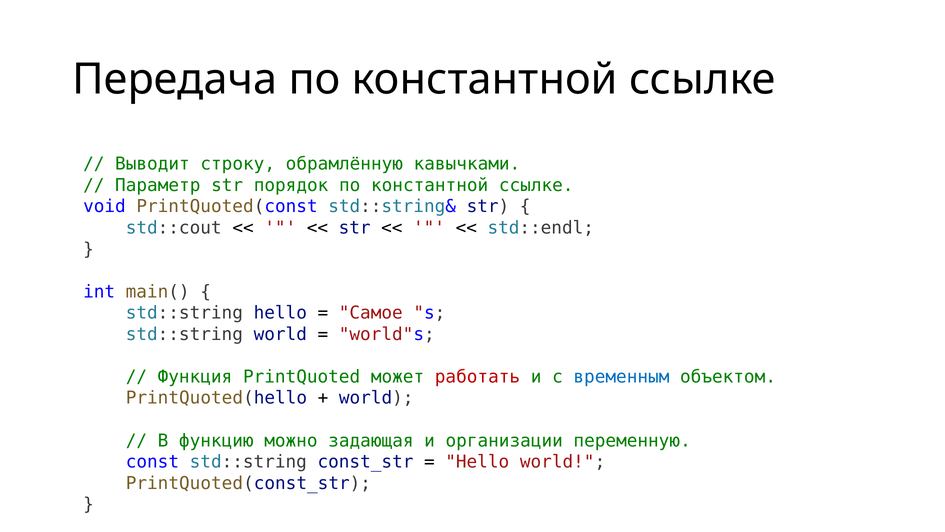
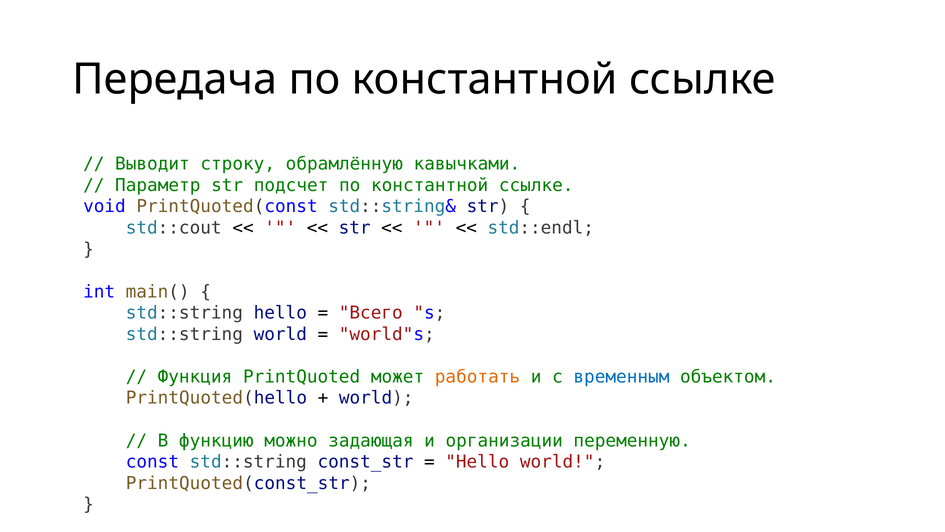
порядок: порядок -> подсчет (291, 185)
Самое: Самое -> Всего (371, 313)
работать colour: red -> orange (477, 377)
